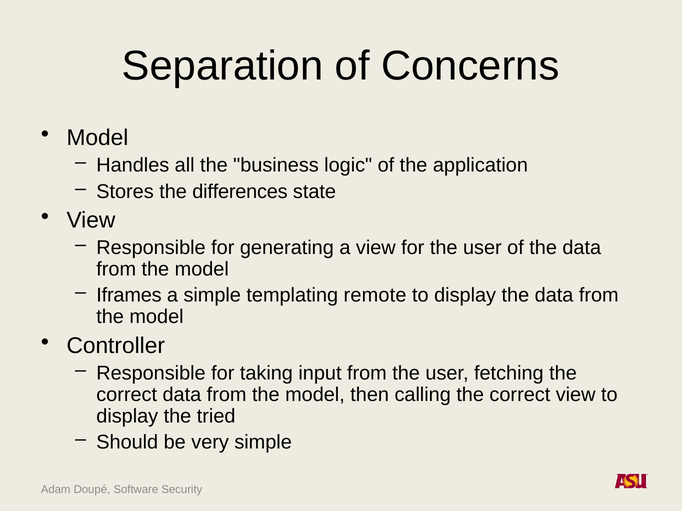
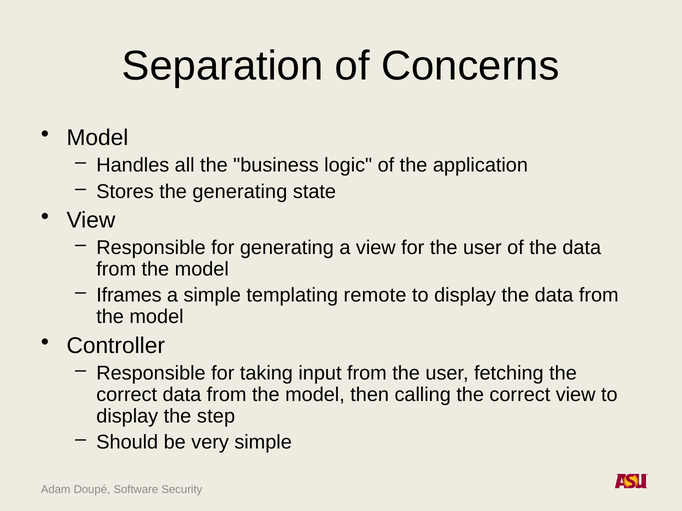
the differences: differences -> generating (240, 192)
tried: tried -> step (216, 416)
